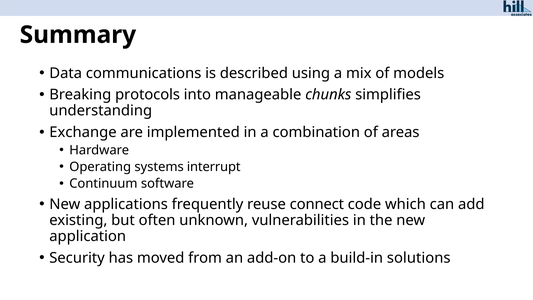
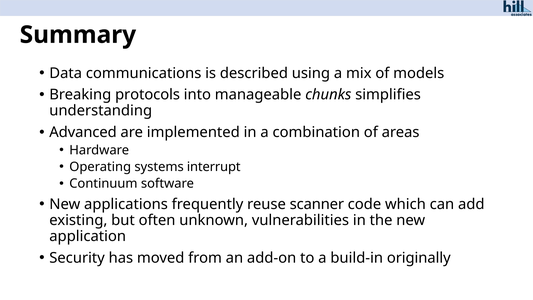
Exchange: Exchange -> Advanced (83, 132)
connect: connect -> scanner (317, 204)
solutions: solutions -> originally (419, 258)
